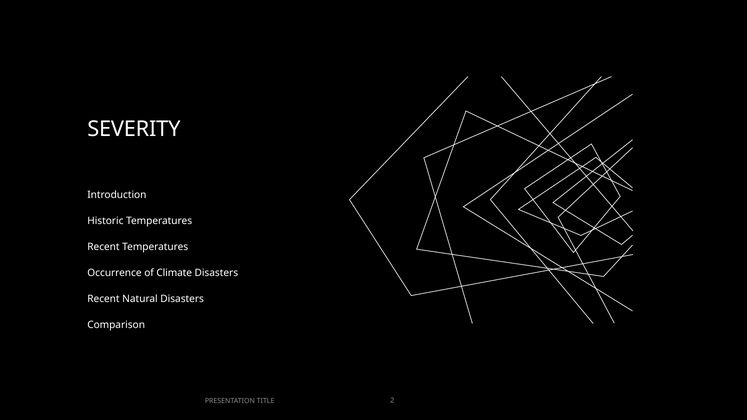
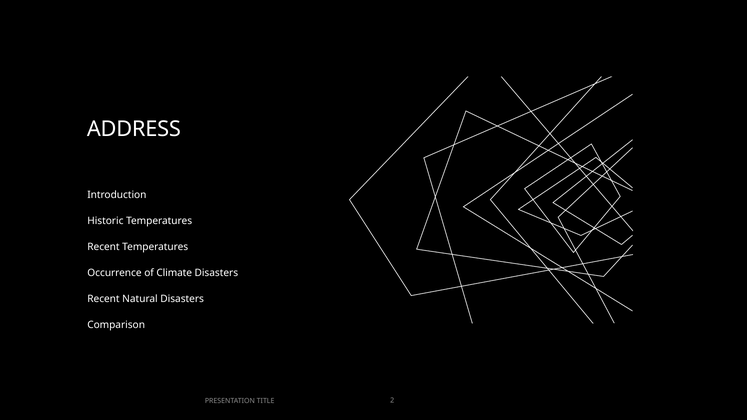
SEVERITY: SEVERITY -> ADDRESS (134, 129)
